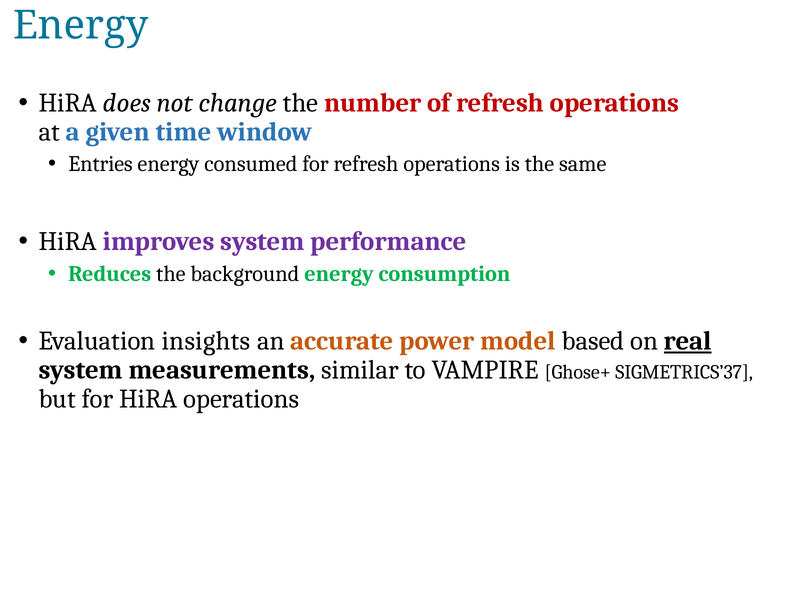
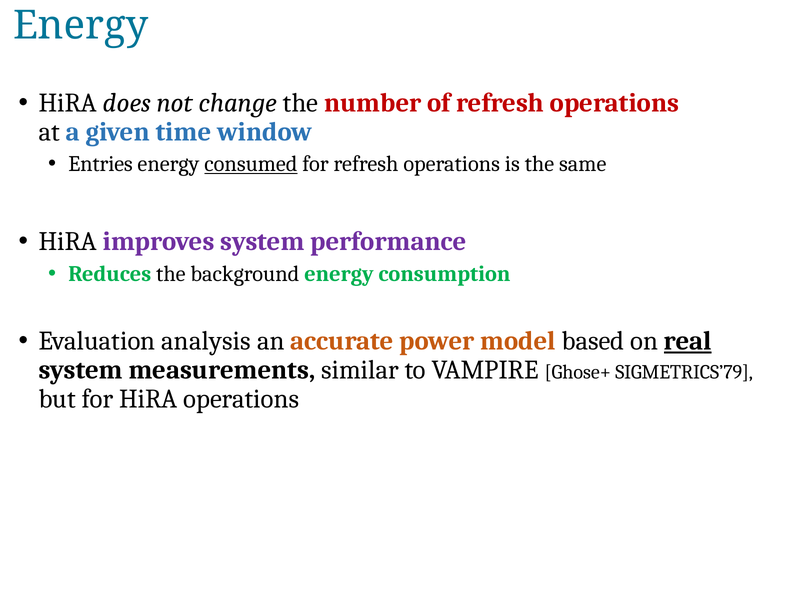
consumed underline: none -> present (251, 164)
insights: insights -> analysis (206, 341)
SIGMETRICS’37: SIGMETRICS’37 -> SIGMETRICS’79 (684, 372)
